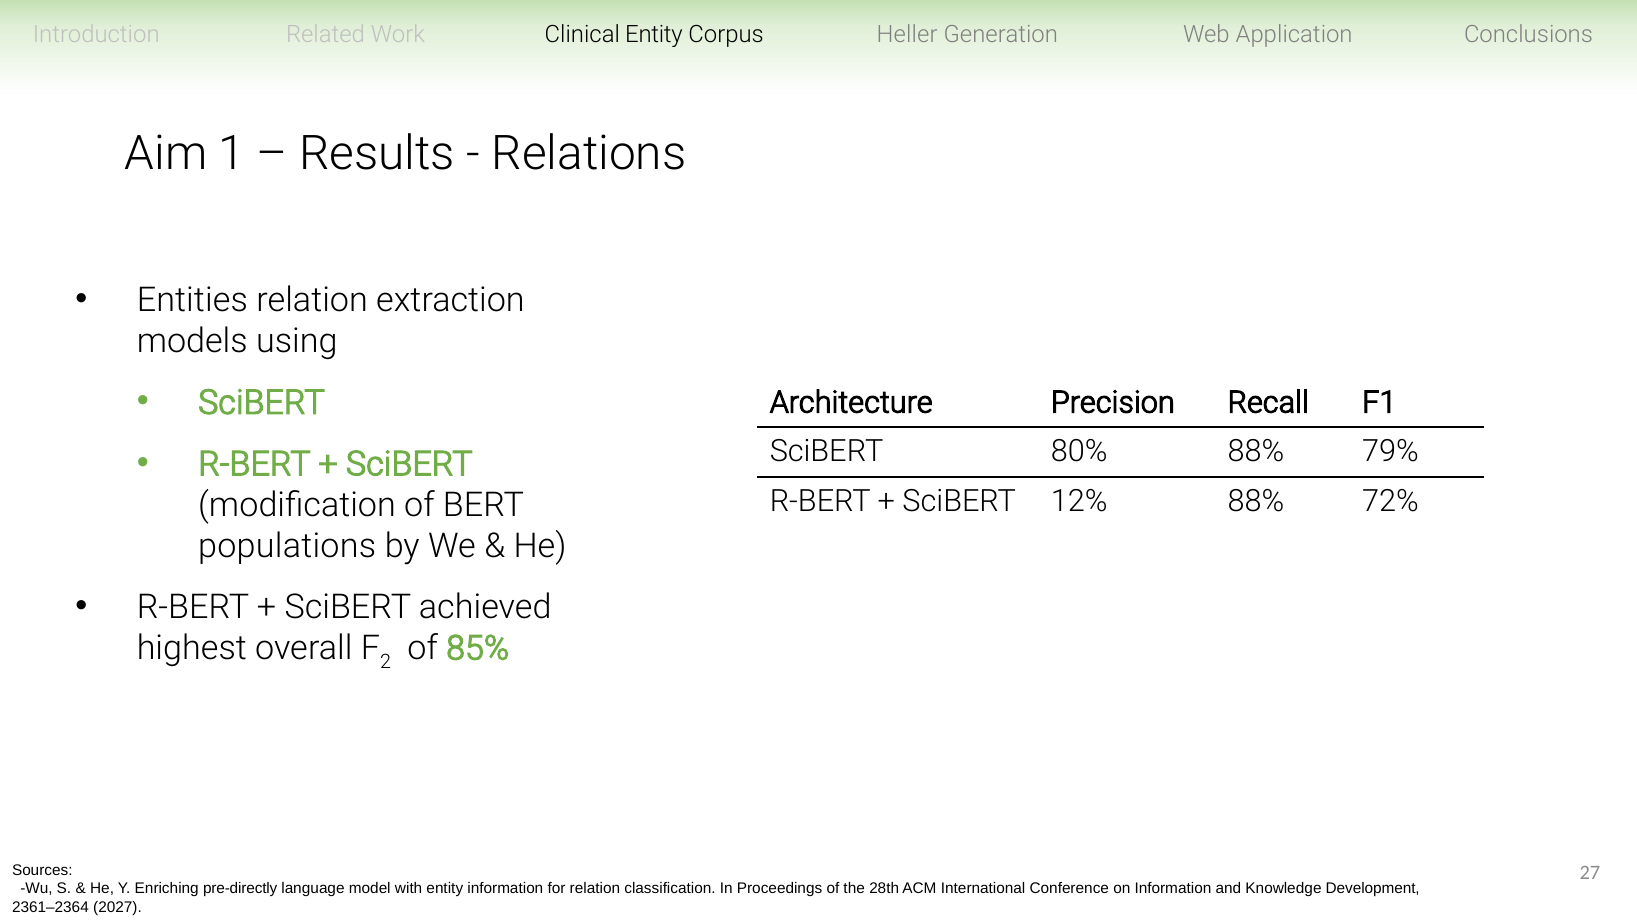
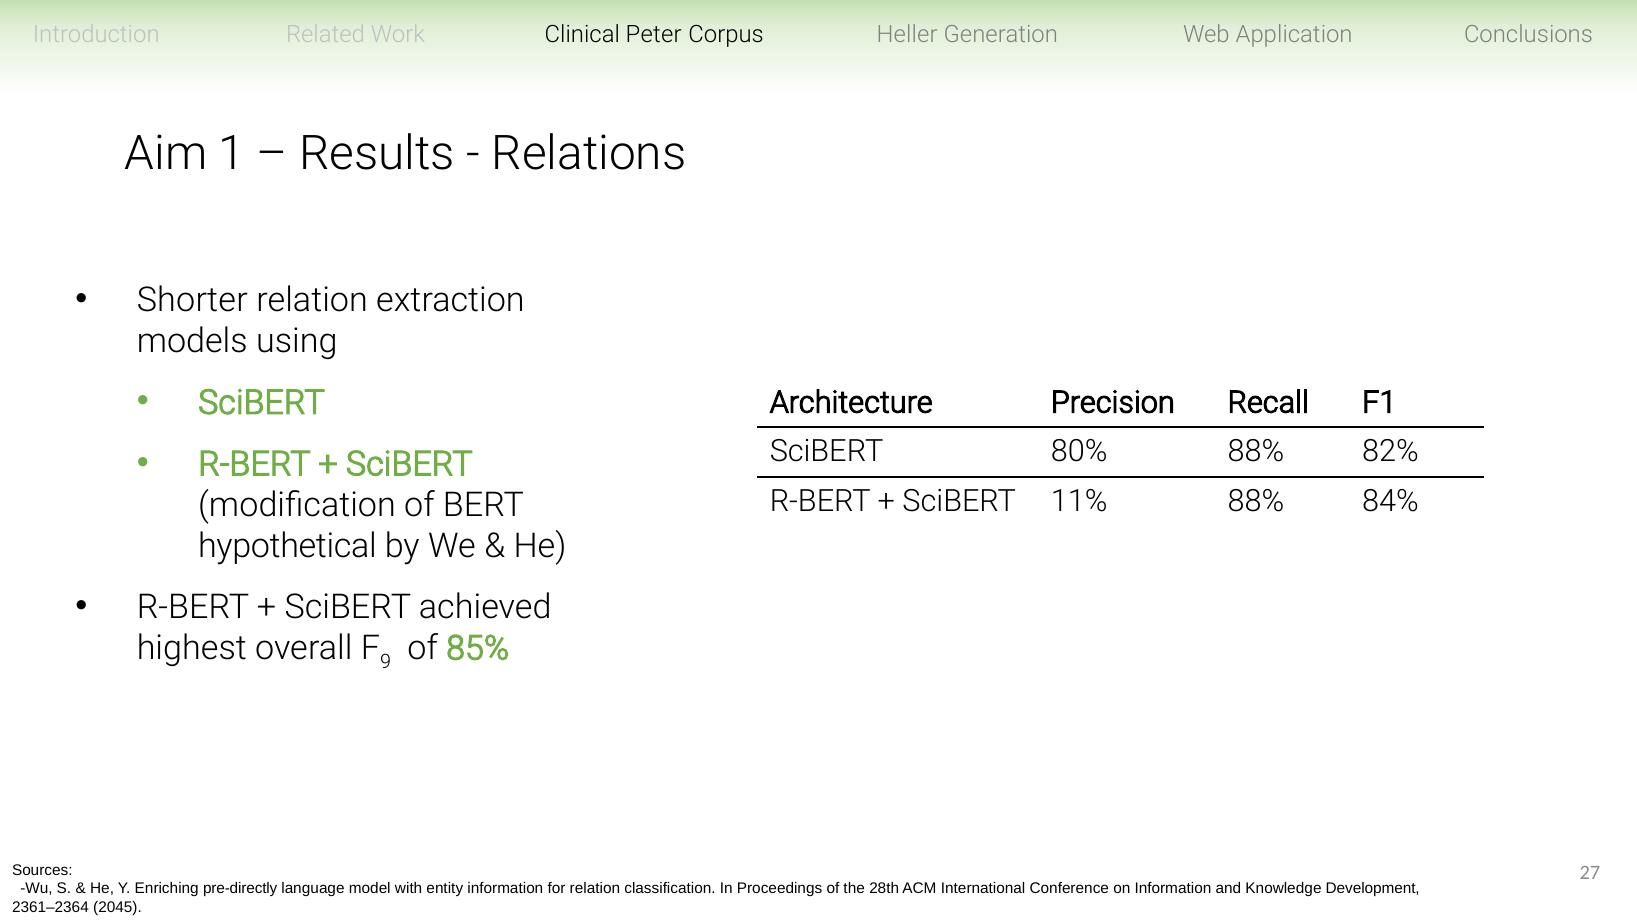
Clinical Entity: Entity -> Peter (654, 35)
Entities: Entities -> Shorter (192, 300)
79%: 79% -> 82% (1390, 452)
12%: 12% -> 11% (1079, 501)
72%: 72% -> 84% (1390, 501)
populations: populations -> hypothetical (287, 546)
2: 2 -> 9 (386, 661)
2027: 2027 -> 2045 (117, 907)
